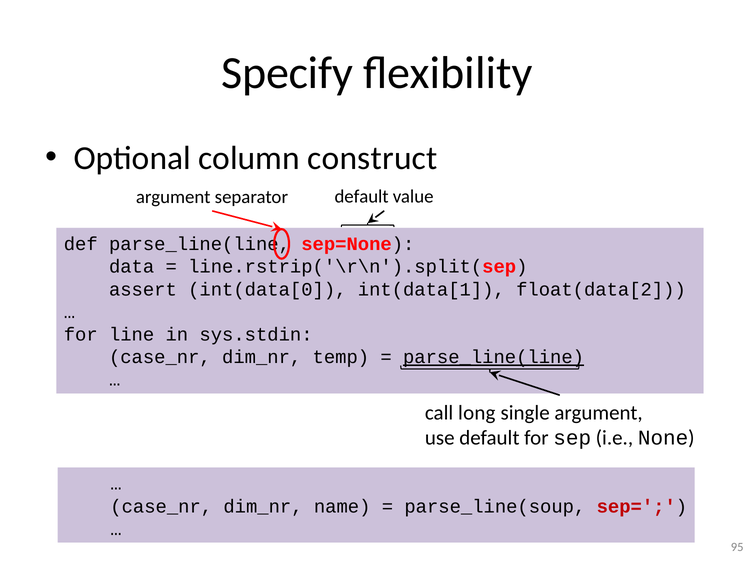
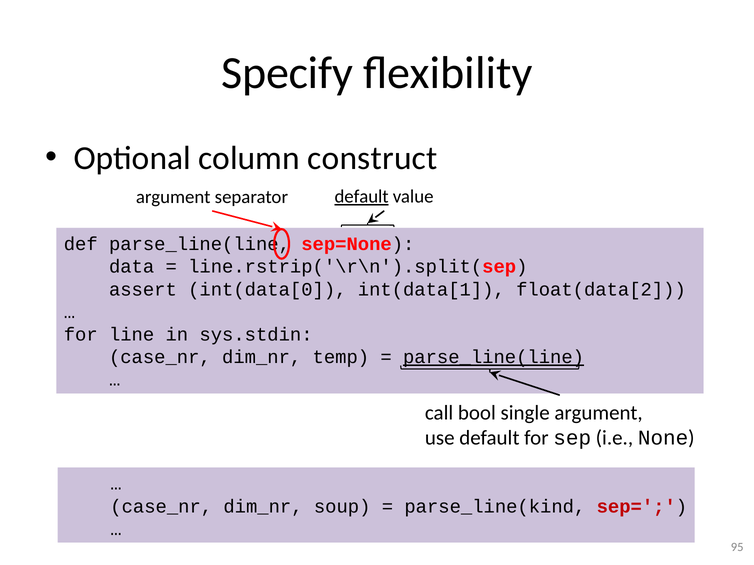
default underline: none -> present (362, 197)
long: long -> bool (477, 413)
name: name -> soup (342, 507)
parse_line(soup: parse_line(soup -> parse_line(kind (495, 507)
